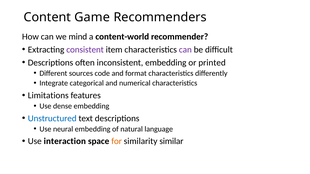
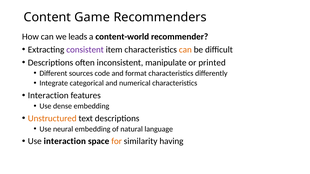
mind: mind -> leads (78, 37)
can colour: purple -> orange (185, 50)
inconsistent embedding: embedding -> manipulate (166, 63)
Limitations: Limitations -> Interaction (48, 96)
Unstructured colour: blue -> orange (52, 119)
similar: similar -> having (171, 142)
